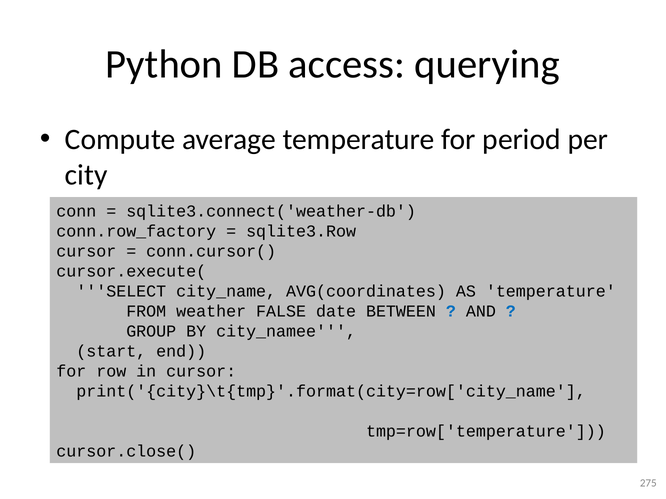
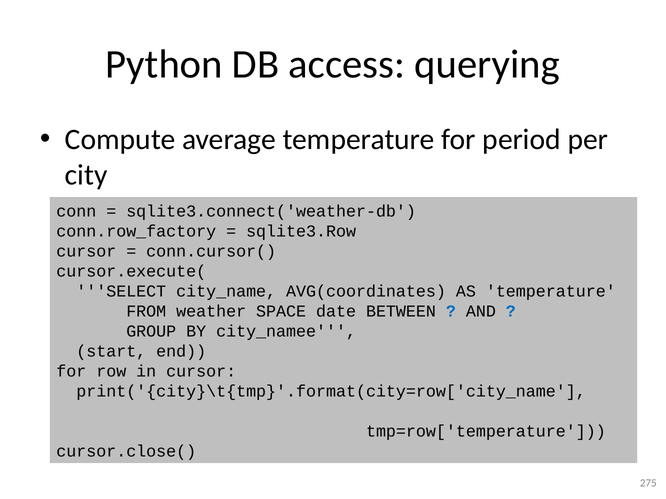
FALSE: FALSE -> SPACE (281, 312)
